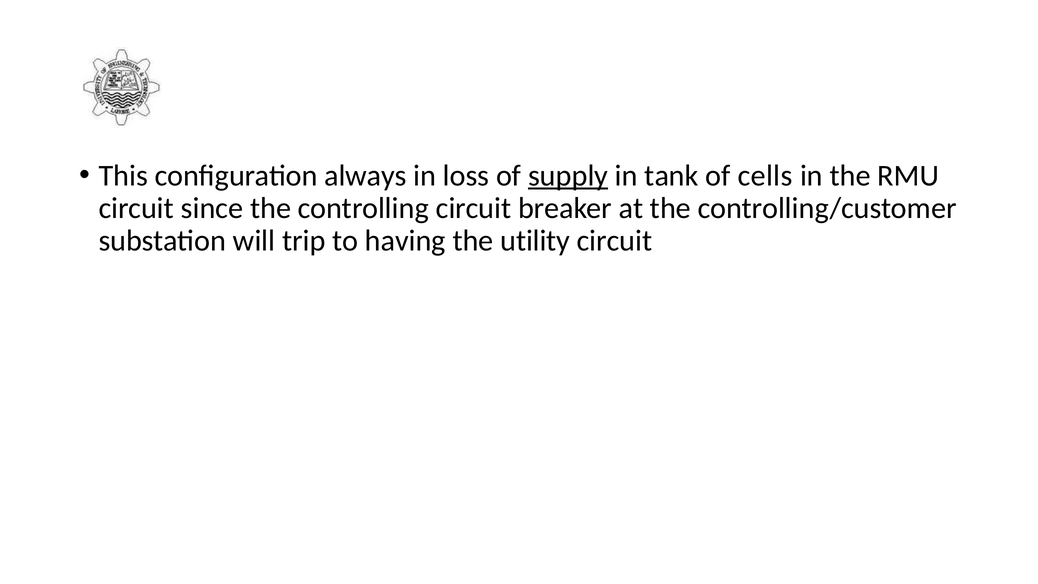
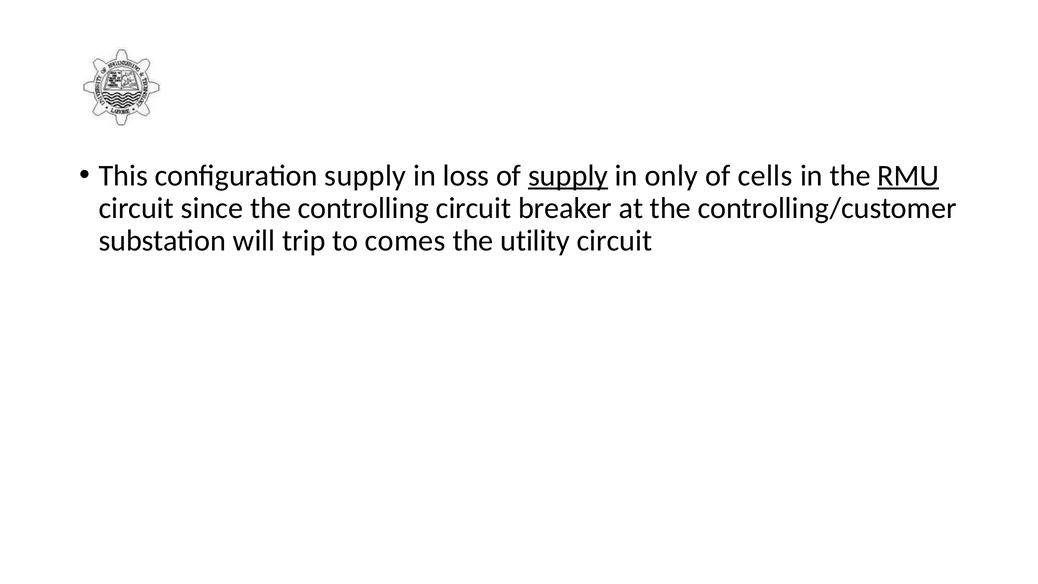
configuration always: always -> supply (365, 175)
tank: tank -> only (671, 175)
RMU underline: none -> present (908, 175)
having: having -> comes (405, 241)
